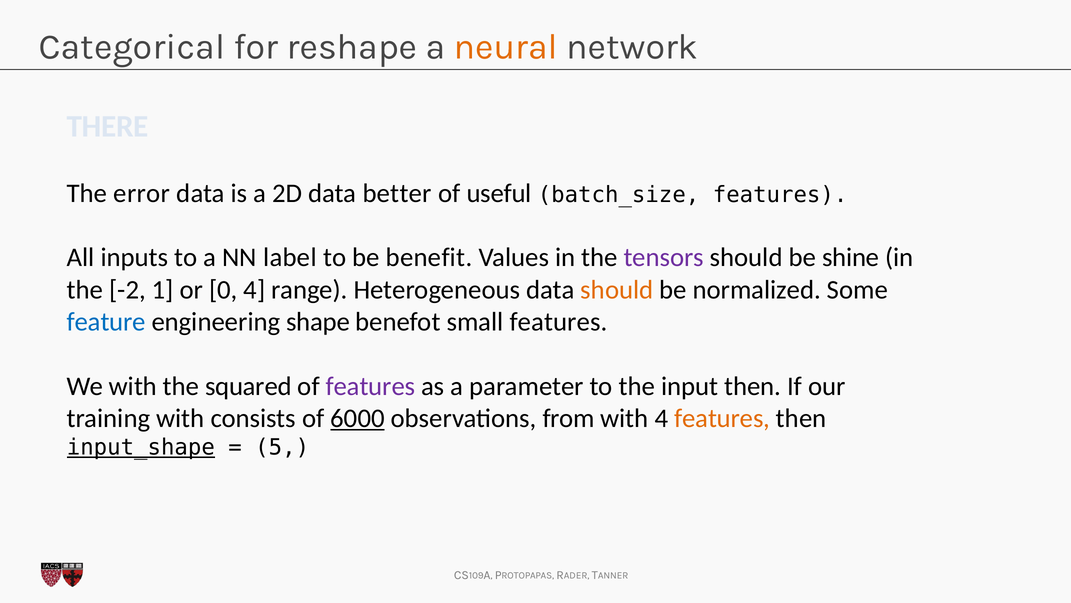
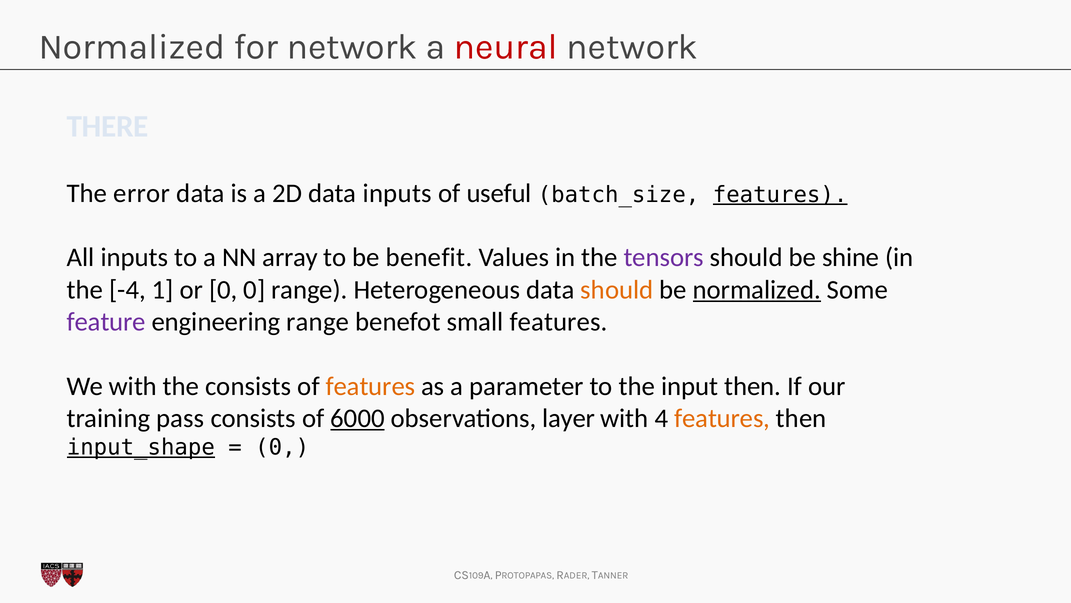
Categorical: Categorical -> Normalized (132, 47)
for reshape: reshape -> network (352, 47)
neural colour: orange -> red (506, 47)
data better: better -> inputs (397, 193)
features underline: none -> present (780, 195)
label: label -> array (290, 257)
-2: -2 -> -4 (127, 289)
0 4: 4 -> 0 (254, 289)
normalized underline: none -> present (757, 289)
feature colour: blue -> purple (106, 322)
engineering shape: shape -> range (318, 322)
the squared: squared -> consists (248, 386)
features colour: purple -> orange (370, 386)
training with: with -> pass (180, 418)
from: from -> layer (569, 418)
5: 5 -> 0 (282, 447)
